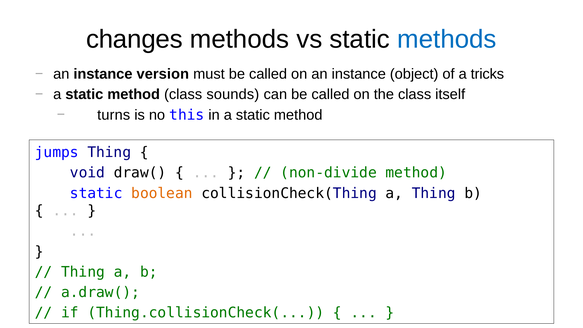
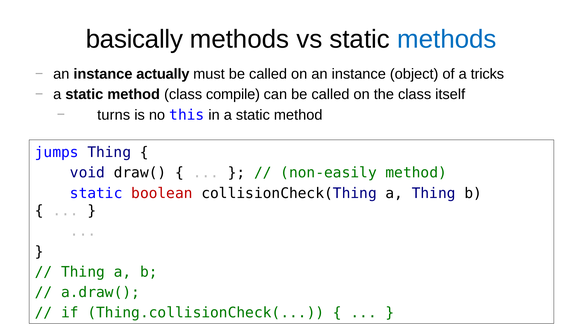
changes: changes -> basically (134, 39)
version: version -> actually (163, 74)
sounds: sounds -> compile (233, 95)
non-divide: non-divide -> non-easily (329, 173)
boolean colour: orange -> red (162, 193)
